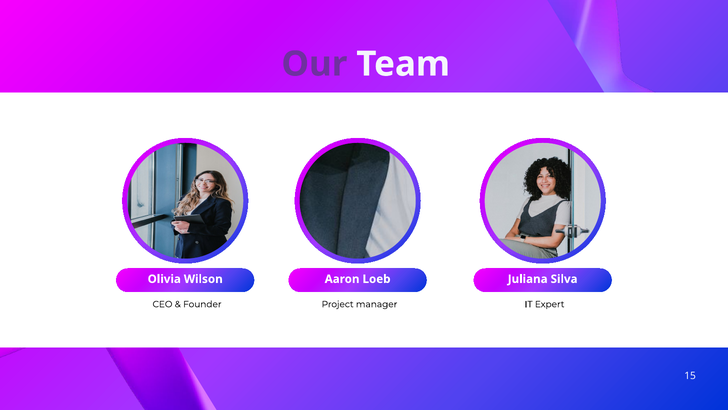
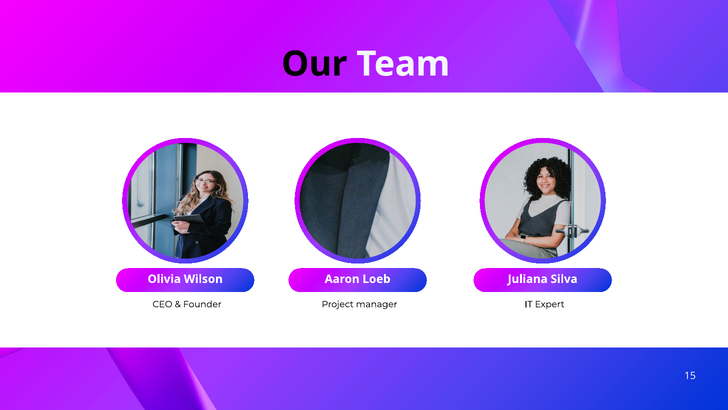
Our colour: purple -> black (314, 64)
